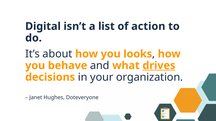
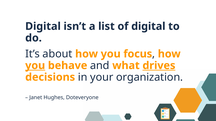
of action: action -> digital (148, 26)
looks: looks -> focus (138, 54)
you underline: none -> present (35, 66)
